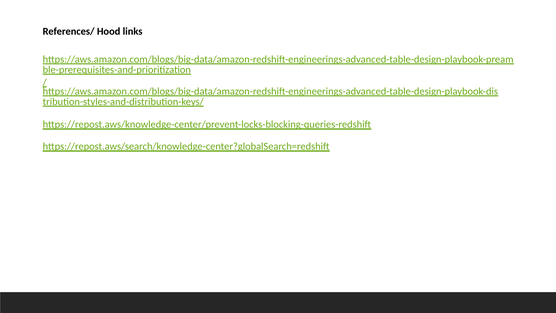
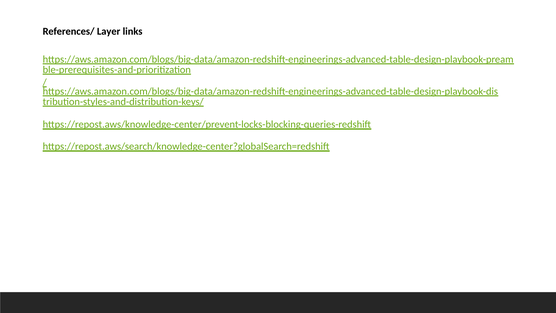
Hood: Hood -> Layer (109, 31)
